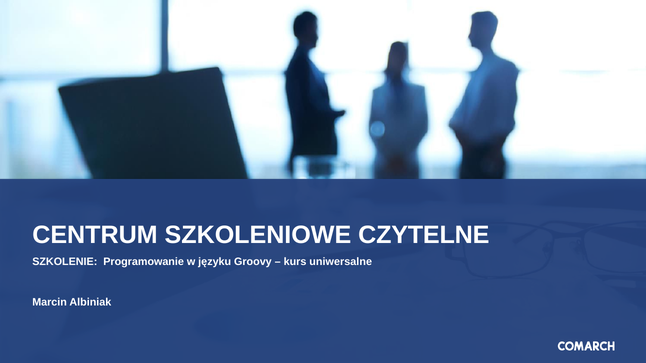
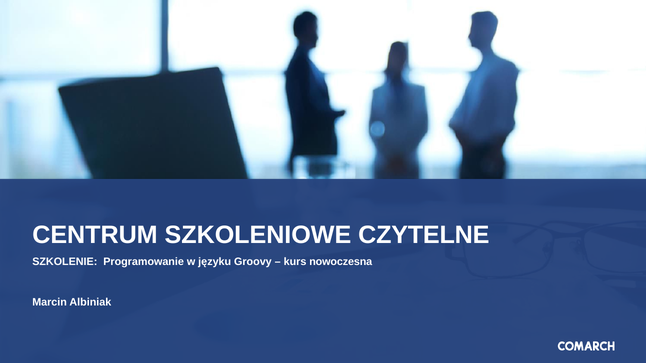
uniwersalne: uniwersalne -> nowoczesna (341, 262)
